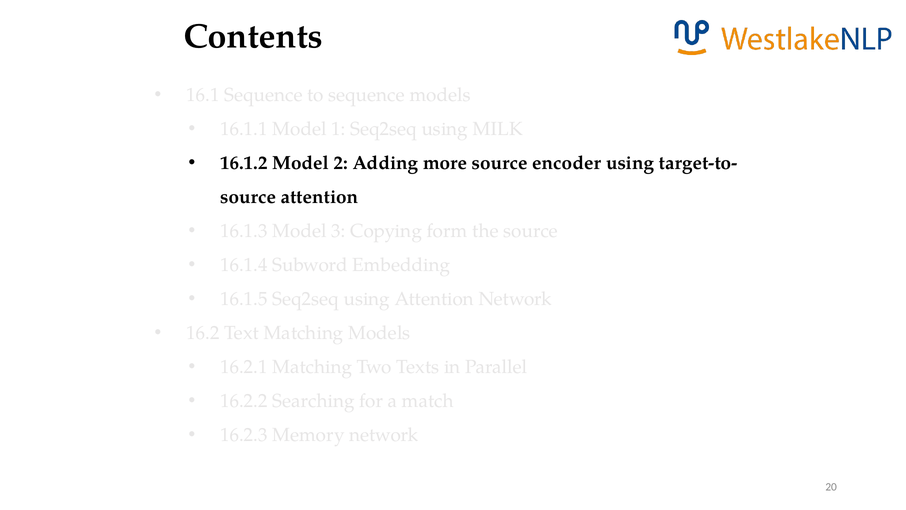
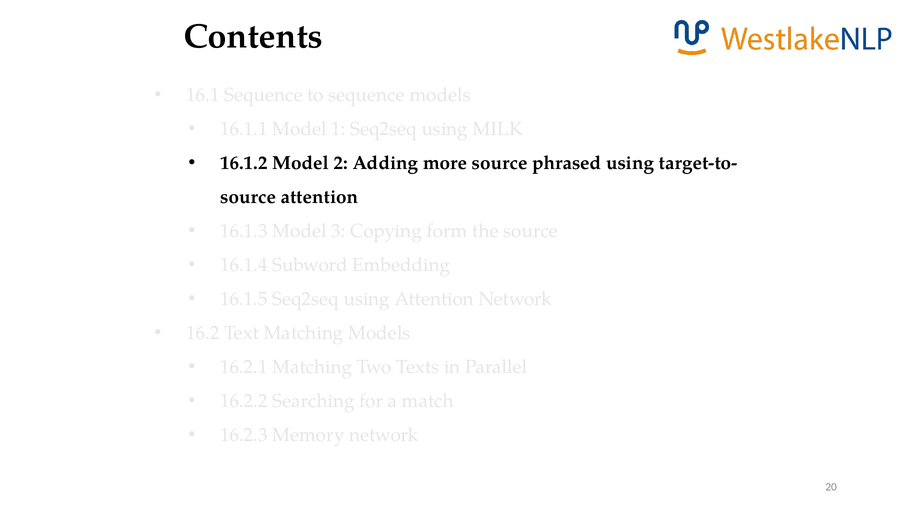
encoder: encoder -> phrased (567, 163)
